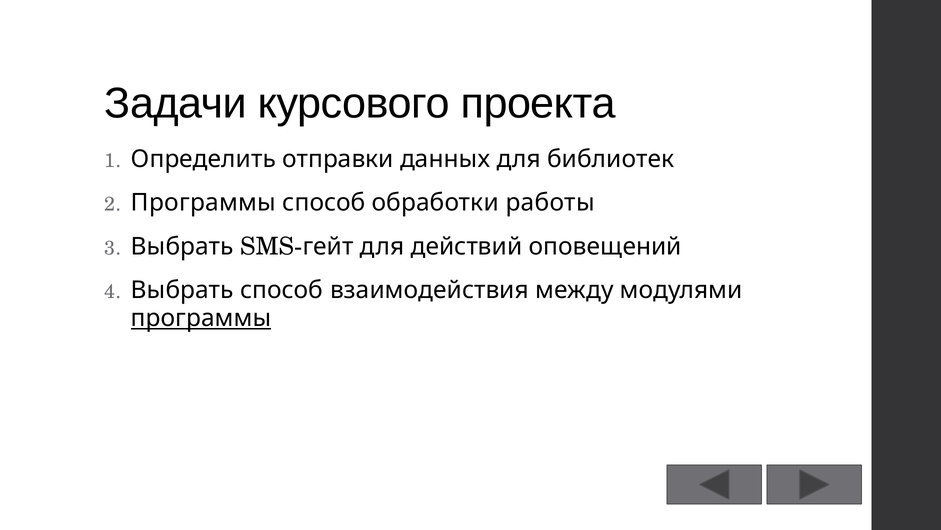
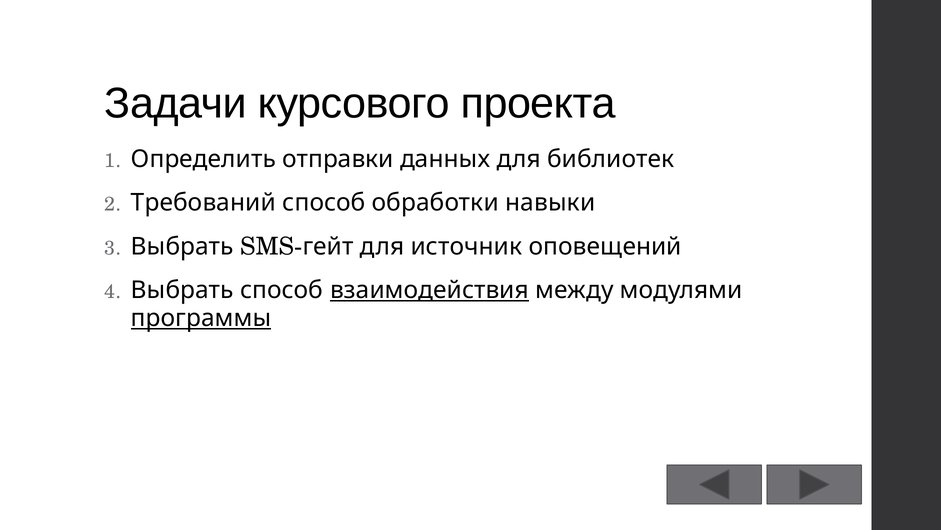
Программы: Программы -> Требований (203, 203)
работы: работы -> навыки (550, 203)
действий: действий -> источник (466, 246)
взаимодействия underline: none -> present (429, 290)
